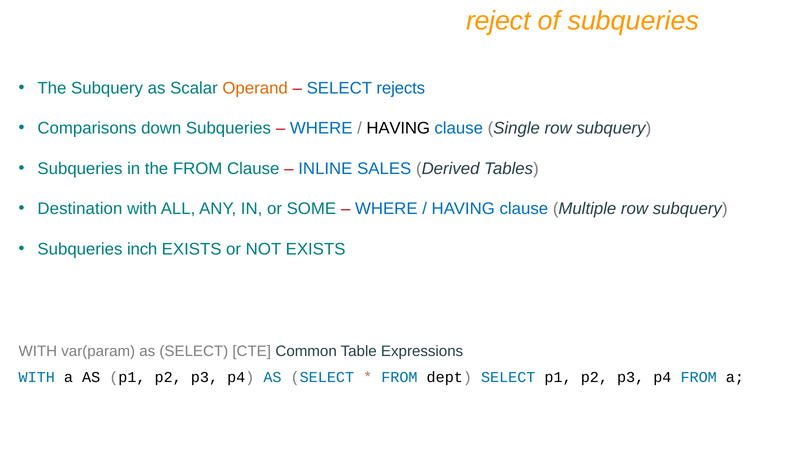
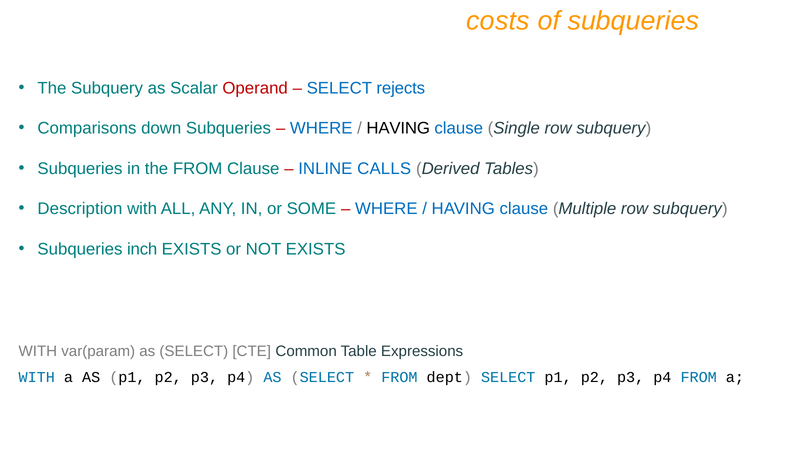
reject: reject -> costs (498, 21)
Operand colour: orange -> red (255, 88)
SALES: SALES -> CALLS (384, 169)
Destination: Destination -> Description (80, 209)
